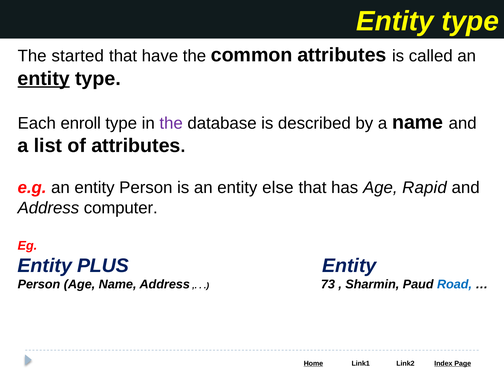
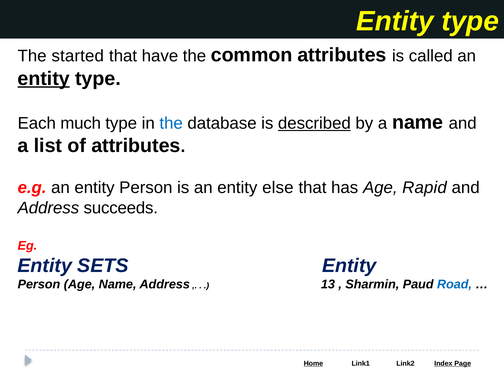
enroll: enroll -> much (81, 123)
the colour: purple -> blue (171, 123)
described underline: none -> present (314, 123)
computer: computer -> succeeds (121, 208)
PLUS: PLUS -> SETS (103, 266)
73: 73 -> 13 (328, 284)
